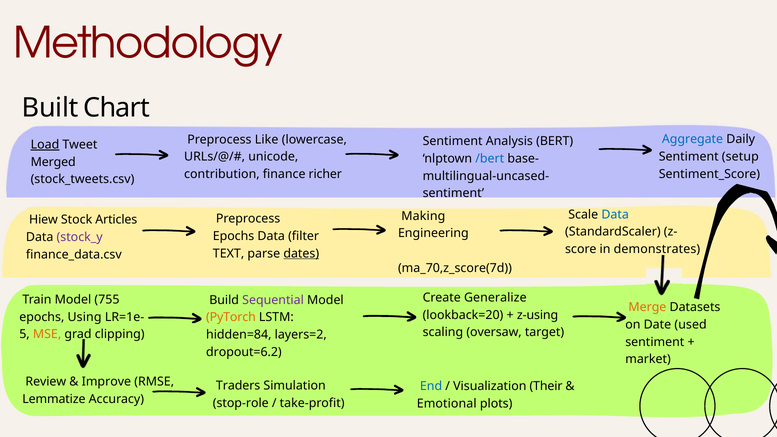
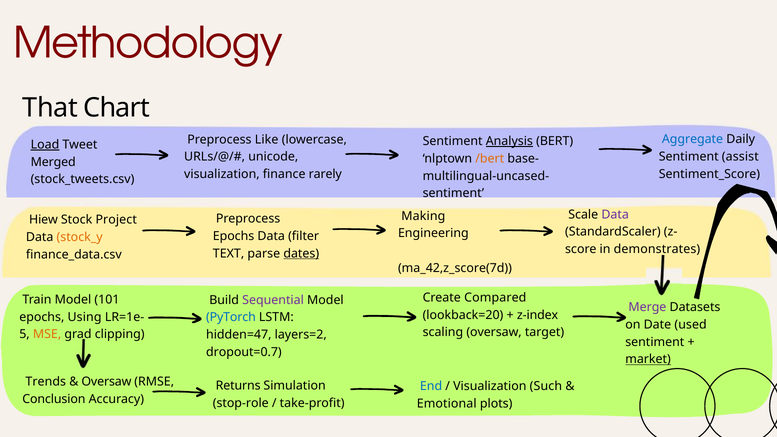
Built: Built -> That (50, 108)
Analysis underline: none -> present (509, 141)
setup: setup -> assist (740, 157)
/bert colour: blue -> orange (490, 159)
contribution: contribution -> visualization (222, 174)
richer: richer -> rarely (325, 174)
Data colour: blue -> purple (615, 215)
Articles: Articles -> Project (116, 220)
stock_y colour: purple -> orange (80, 237)
ma_70,z_score(7d: ma_70,z_score(7d -> ma_42,z_score(7d (455, 268)
Generalize: Generalize -> Compared (495, 298)
755: 755 -> 101 (107, 300)
Merge colour: orange -> purple (647, 307)
z-using: z-using -> z-index (538, 315)
PyTorch colour: orange -> blue (231, 317)
hidden=84: hidden=84 -> hidden=47 (239, 335)
dropout=6.2: dropout=6.2 -> dropout=0.7 (244, 352)
market underline: none -> present (648, 359)
Review: Review -> Trends (46, 382)
Improve: Improve -> Oversaw (106, 382)
Traders: Traders -> Returns (238, 386)
Their: Their -> Such (546, 386)
Lemmatize: Lemmatize -> Conclusion (54, 399)
